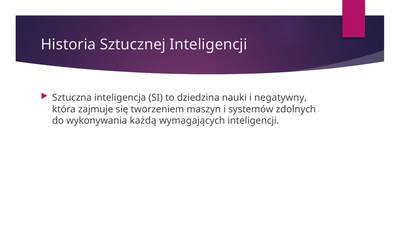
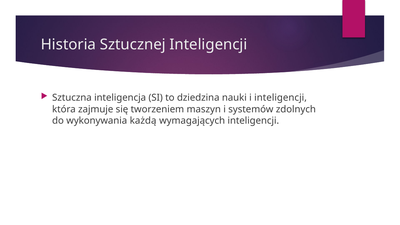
i negatywny: negatywny -> inteligencji (281, 98)
